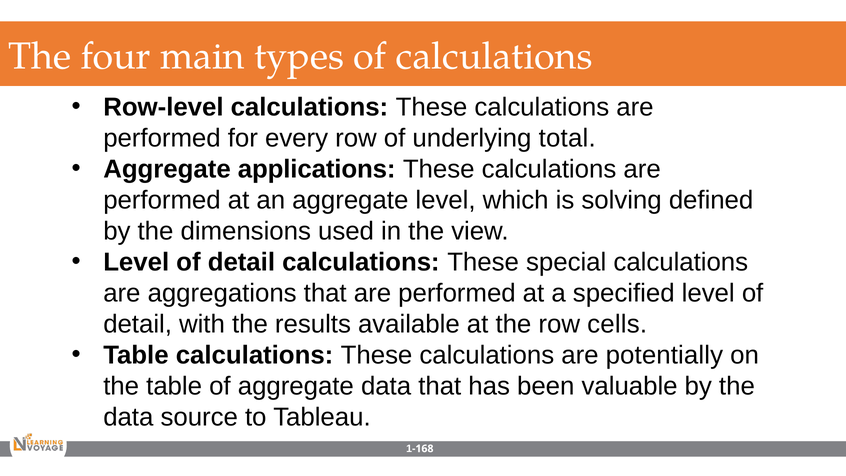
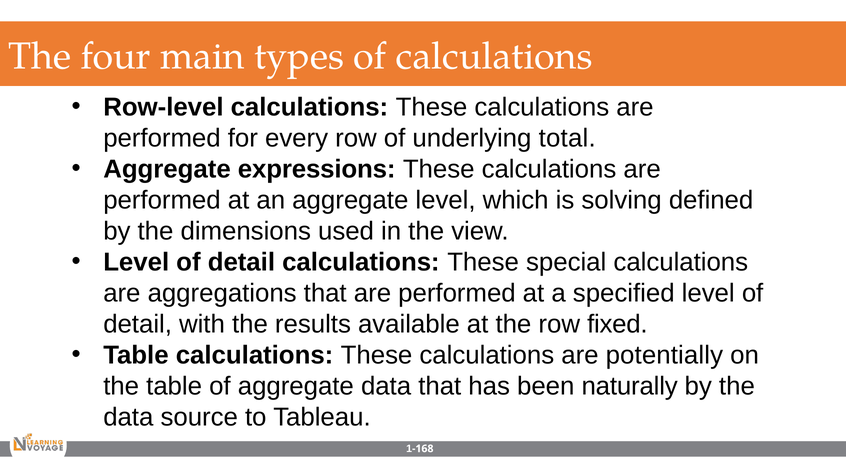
applications: applications -> expressions (317, 169)
cells: cells -> fixed (617, 324)
valuable: valuable -> naturally (630, 386)
